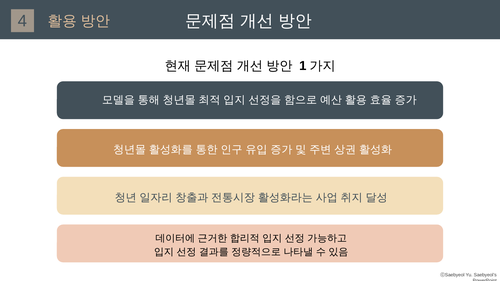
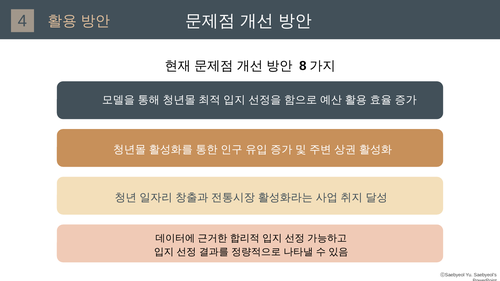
1: 1 -> 8 (303, 66)
